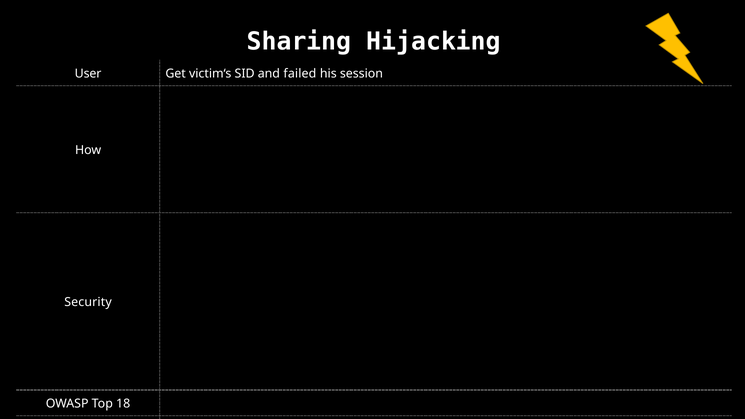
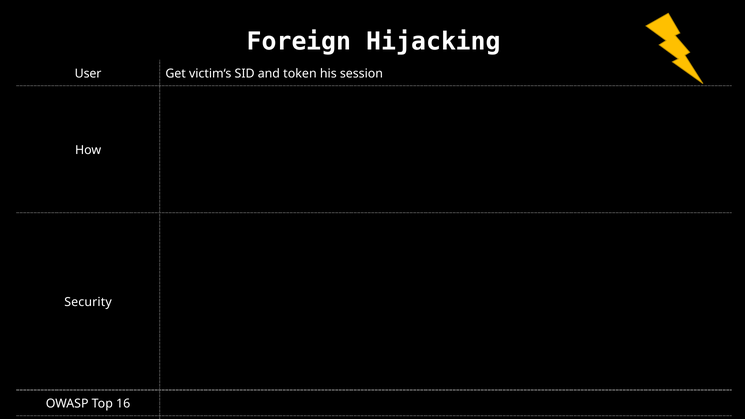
Sharing: Sharing -> Foreign (299, 42)
failed: failed -> token (300, 74)
18: 18 -> 16 (123, 404)
